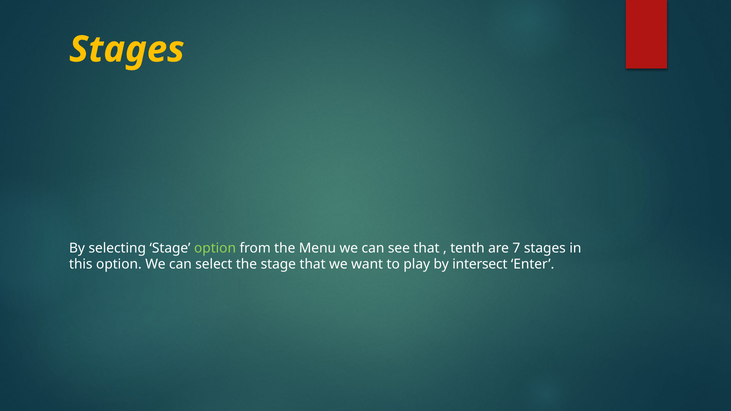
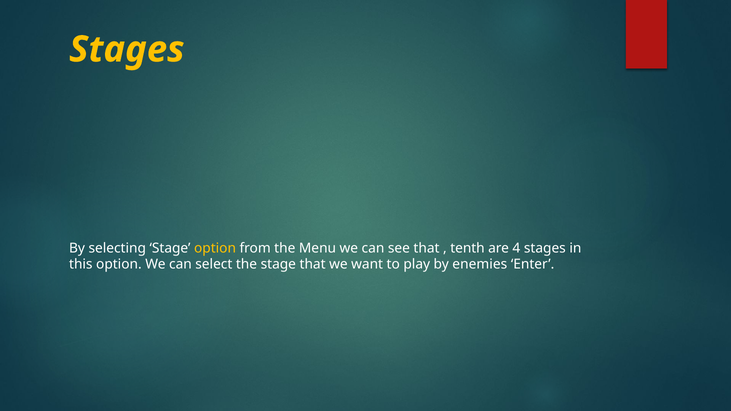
option colour: light green -> yellow (215, 248)
7: 7 -> 4 (516, 248)
intersect: intersect -> enemies (480, 265)
